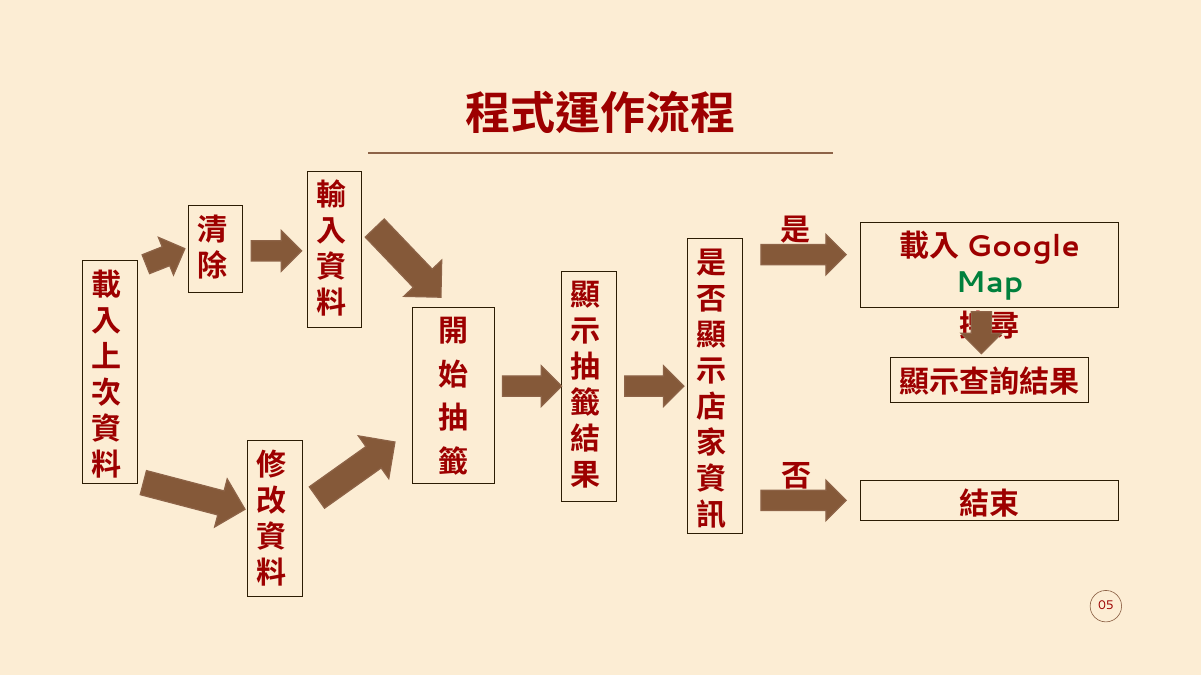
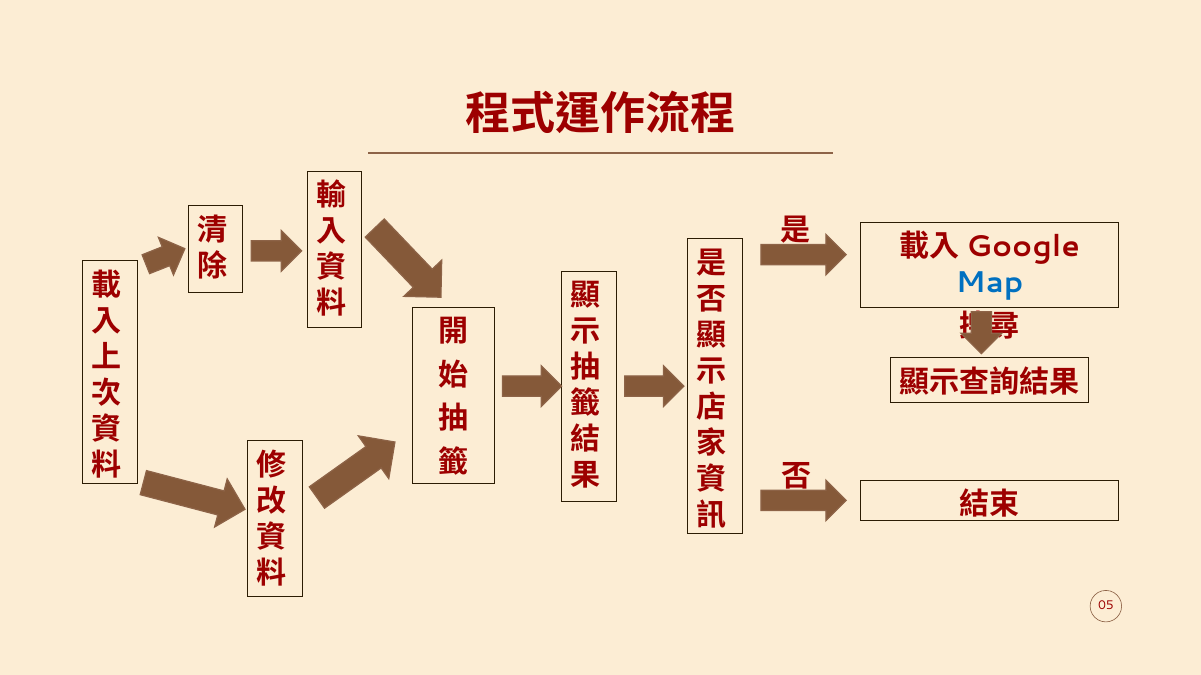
Map colour: green -> blue (990, 283)
